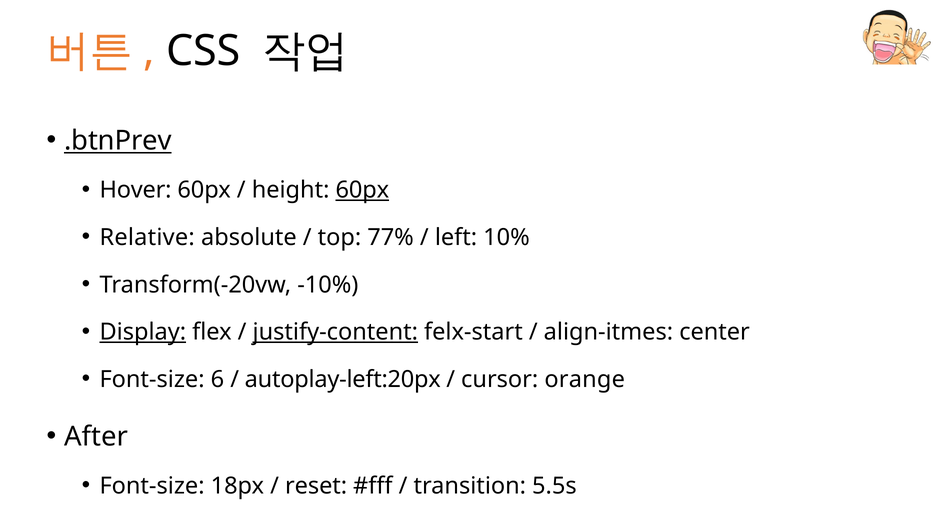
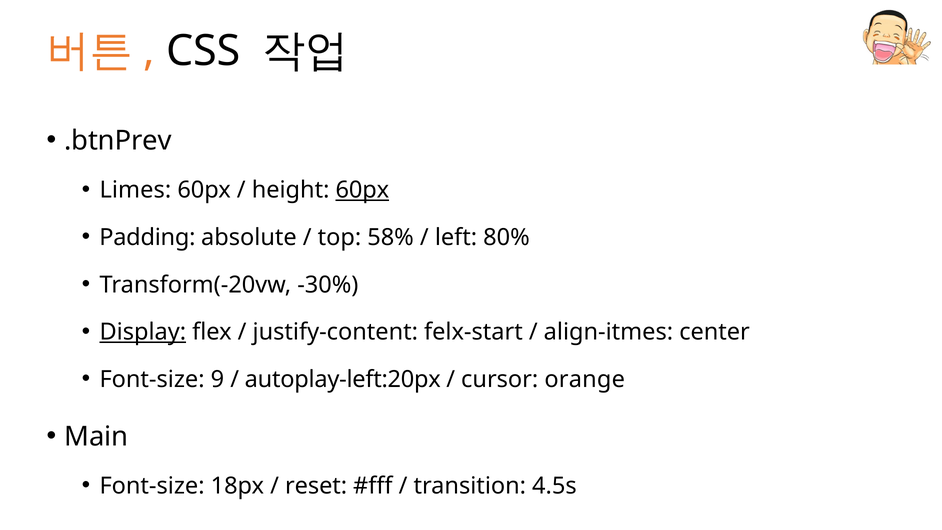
.btnPrev underline: present -> none (118, 141)
Hover: Hover -> Limes (135, 190)
Relative: Relative -> Padding (147, 237)
77%: 77% -> 58% (391, 237)
10%: 10% -> 80% (506, 237)
-10%: -10% -> -30% (328, 285)
justify-content underline: present -> none (335, 332)
6: 6 -> 9 (217, 379)
After: After -> Main (96, 436)
5.5s: 5.5s -> 4.5s (554, 486)
